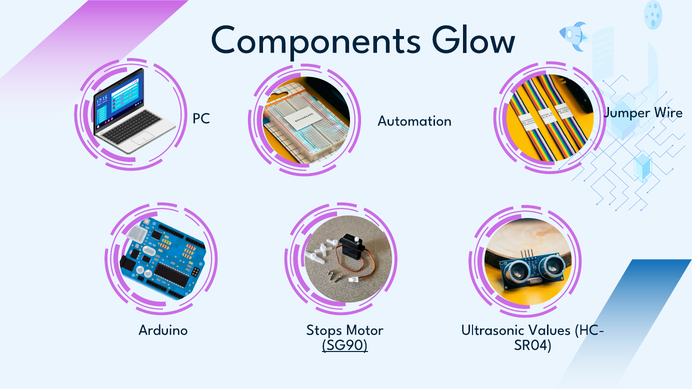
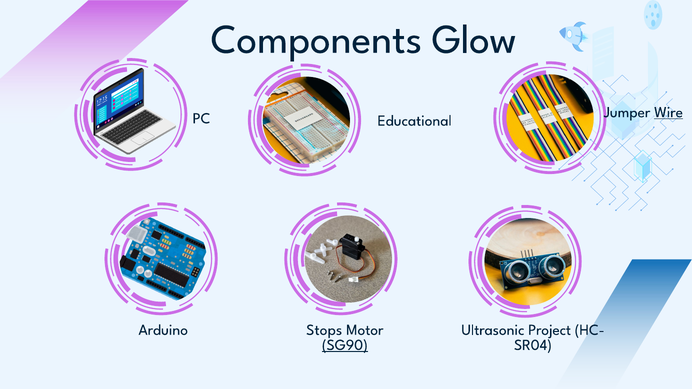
Wire underline: none -> present (669, 112)
Automation: Automation -> Educational (415, 121)
Values: Values -> Project (550, 330)
